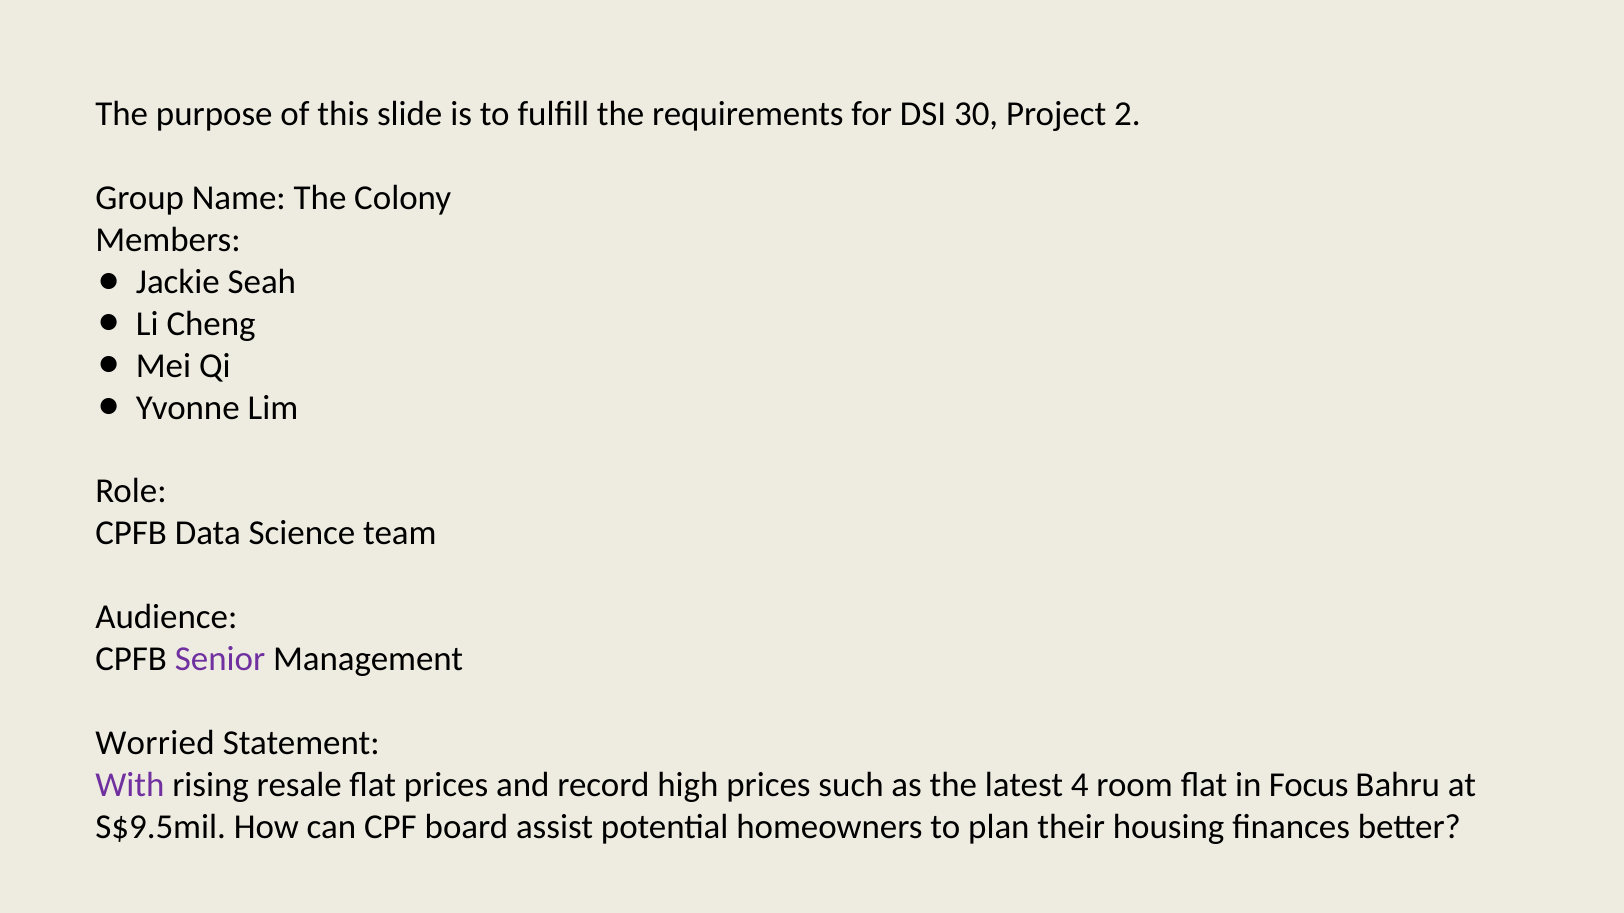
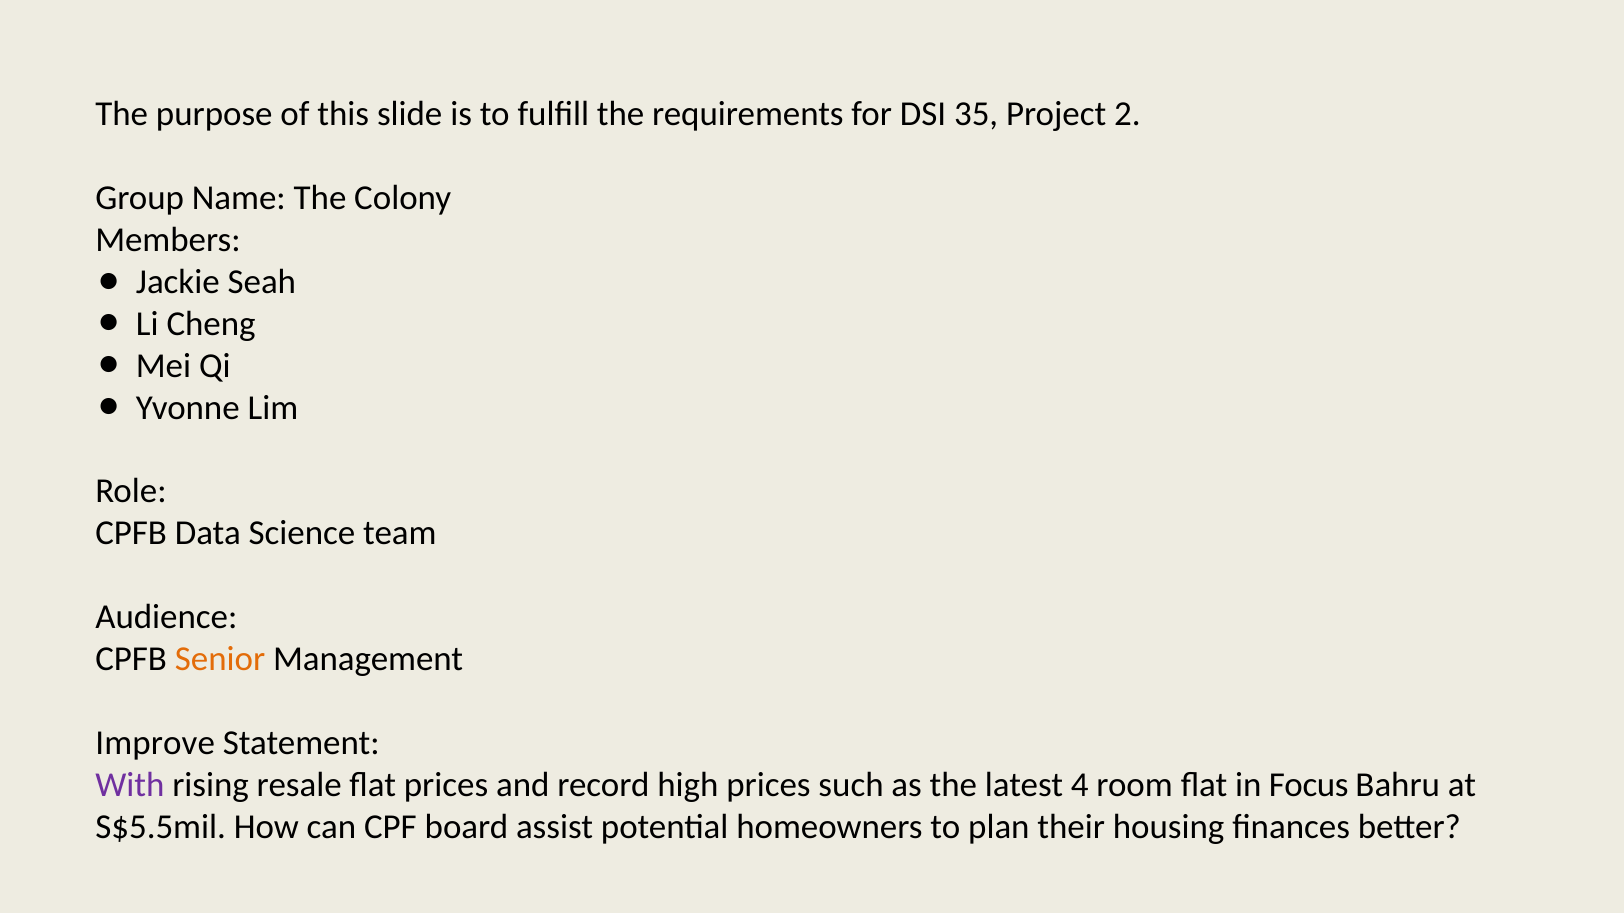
30: 30 -> 35 (976, 114)
Senior colour: purple -> orange (220, 660)
Worried: Worried -> Improve (155, 743)
S$9.5mil: S$9.5mil -> S$5.5mil (161, 827)
